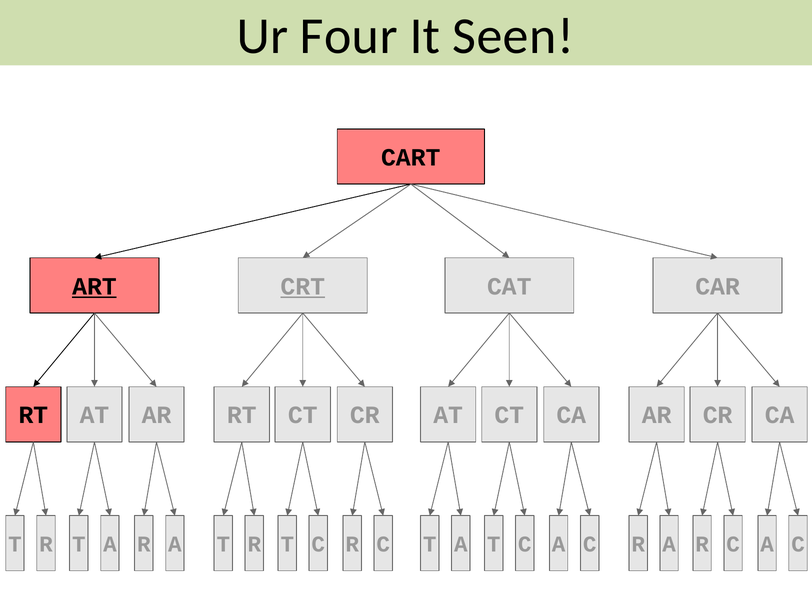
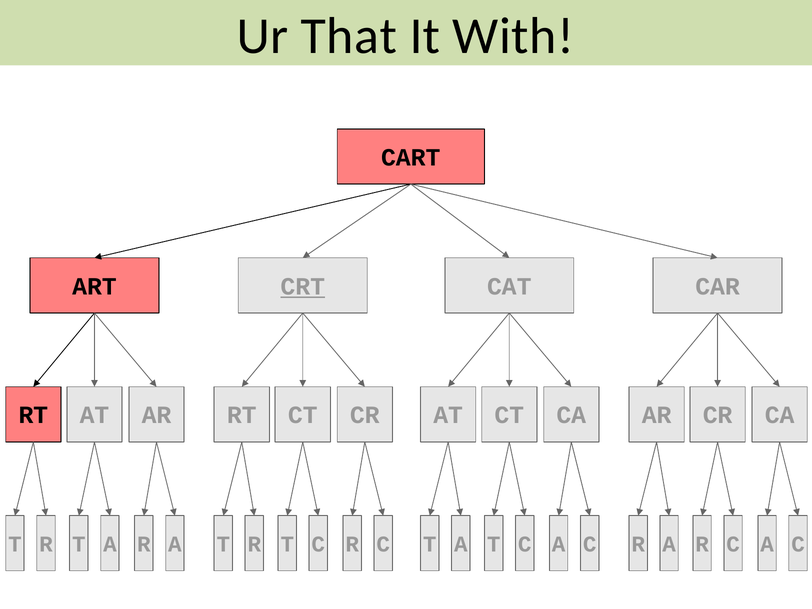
Four: Four -> That (349, 36)
Seen: Seen -> With (513, 36)
ART underline: present -> none (94, 286)
